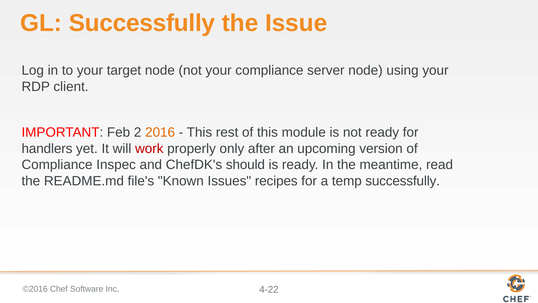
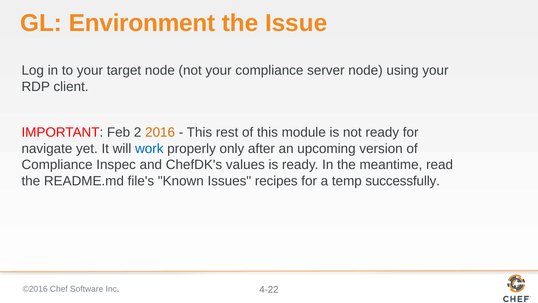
GL Successfully: Successfully -> Environment (142, 23)
handlers: handlers -> navigate (47, 148)
work colour: red -> blue (149, 148)
should: should -> values (245, 165)
